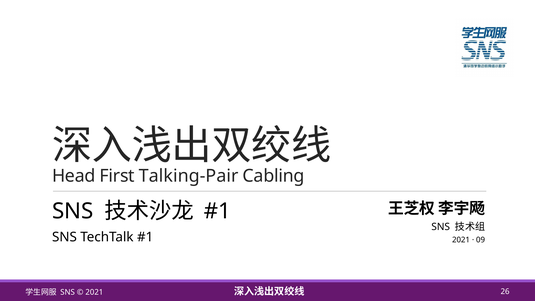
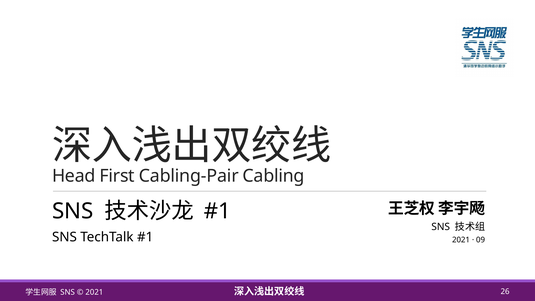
Talking-Pair: Talking-Pair -> Cabling-Pair (189, 176)
